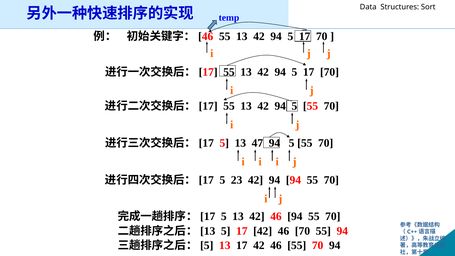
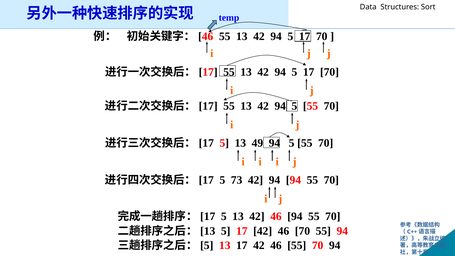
47: 47 -> 49 (257, 143)
23: 23 -> 73 (237, 180)
